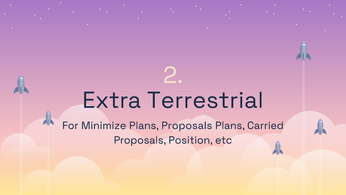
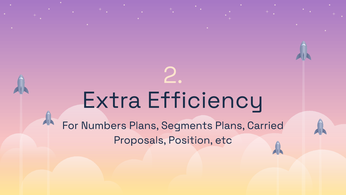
Terrestrial: Terrestrial -> Efficiency (205, 100)
Minimize: Minimize -> Numbers (104, 125)
Plans Proposals: Proposals -> Segments (187, 125)
